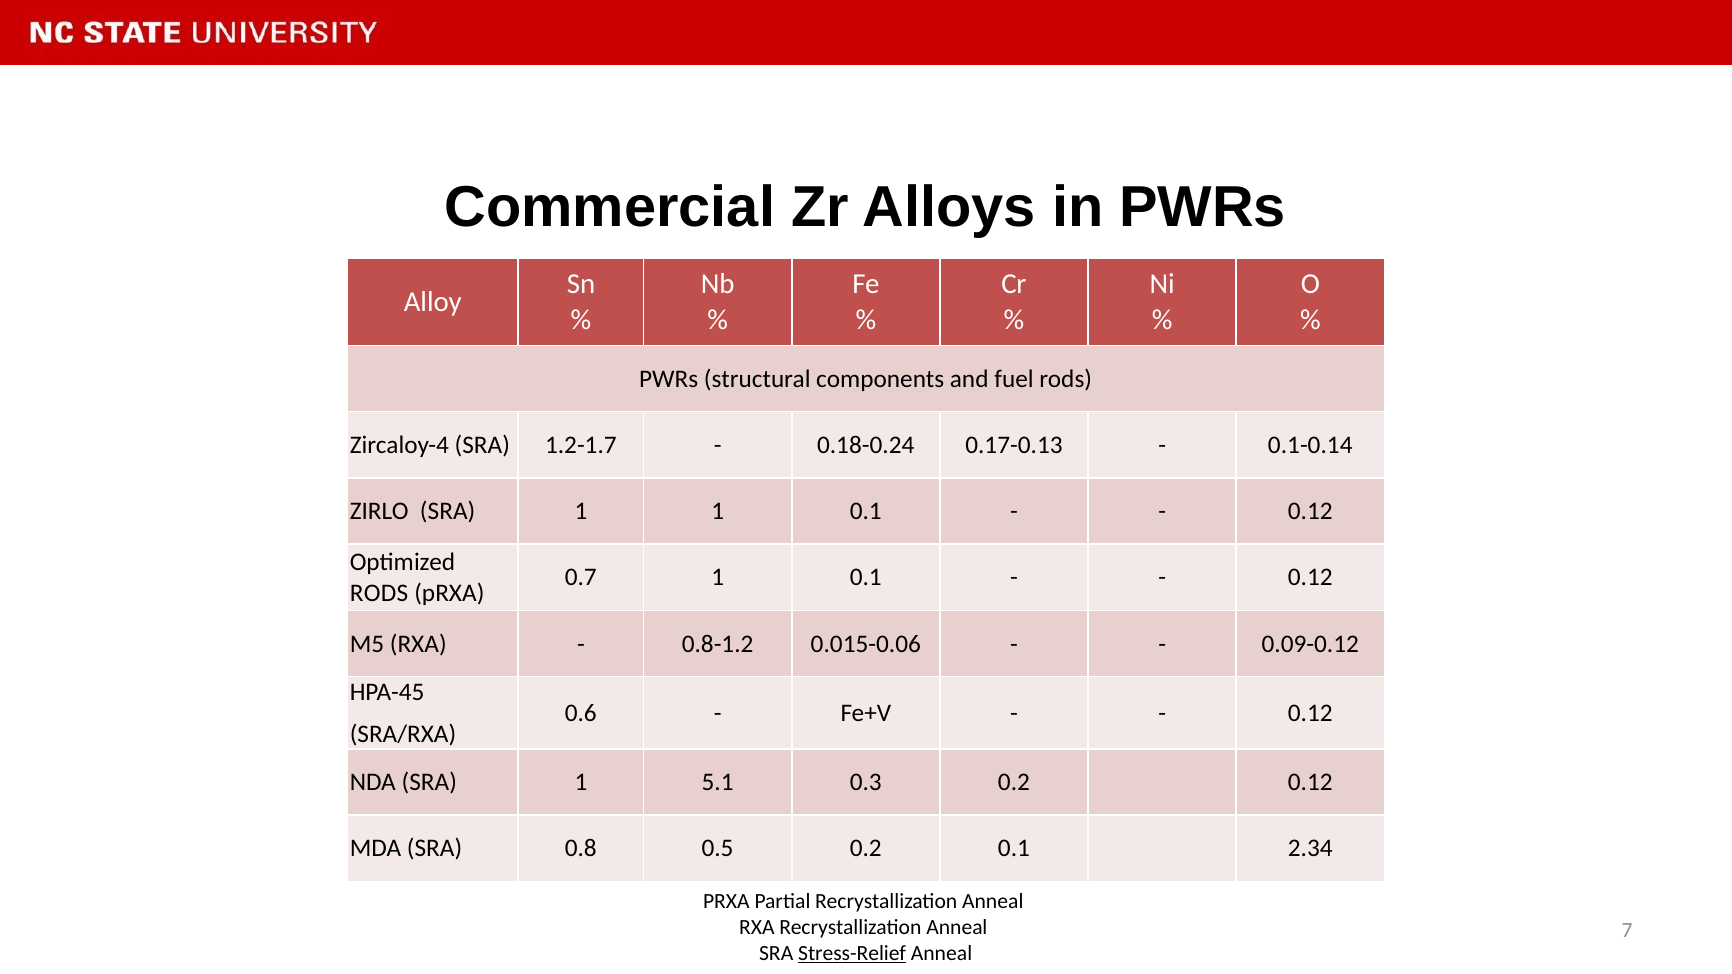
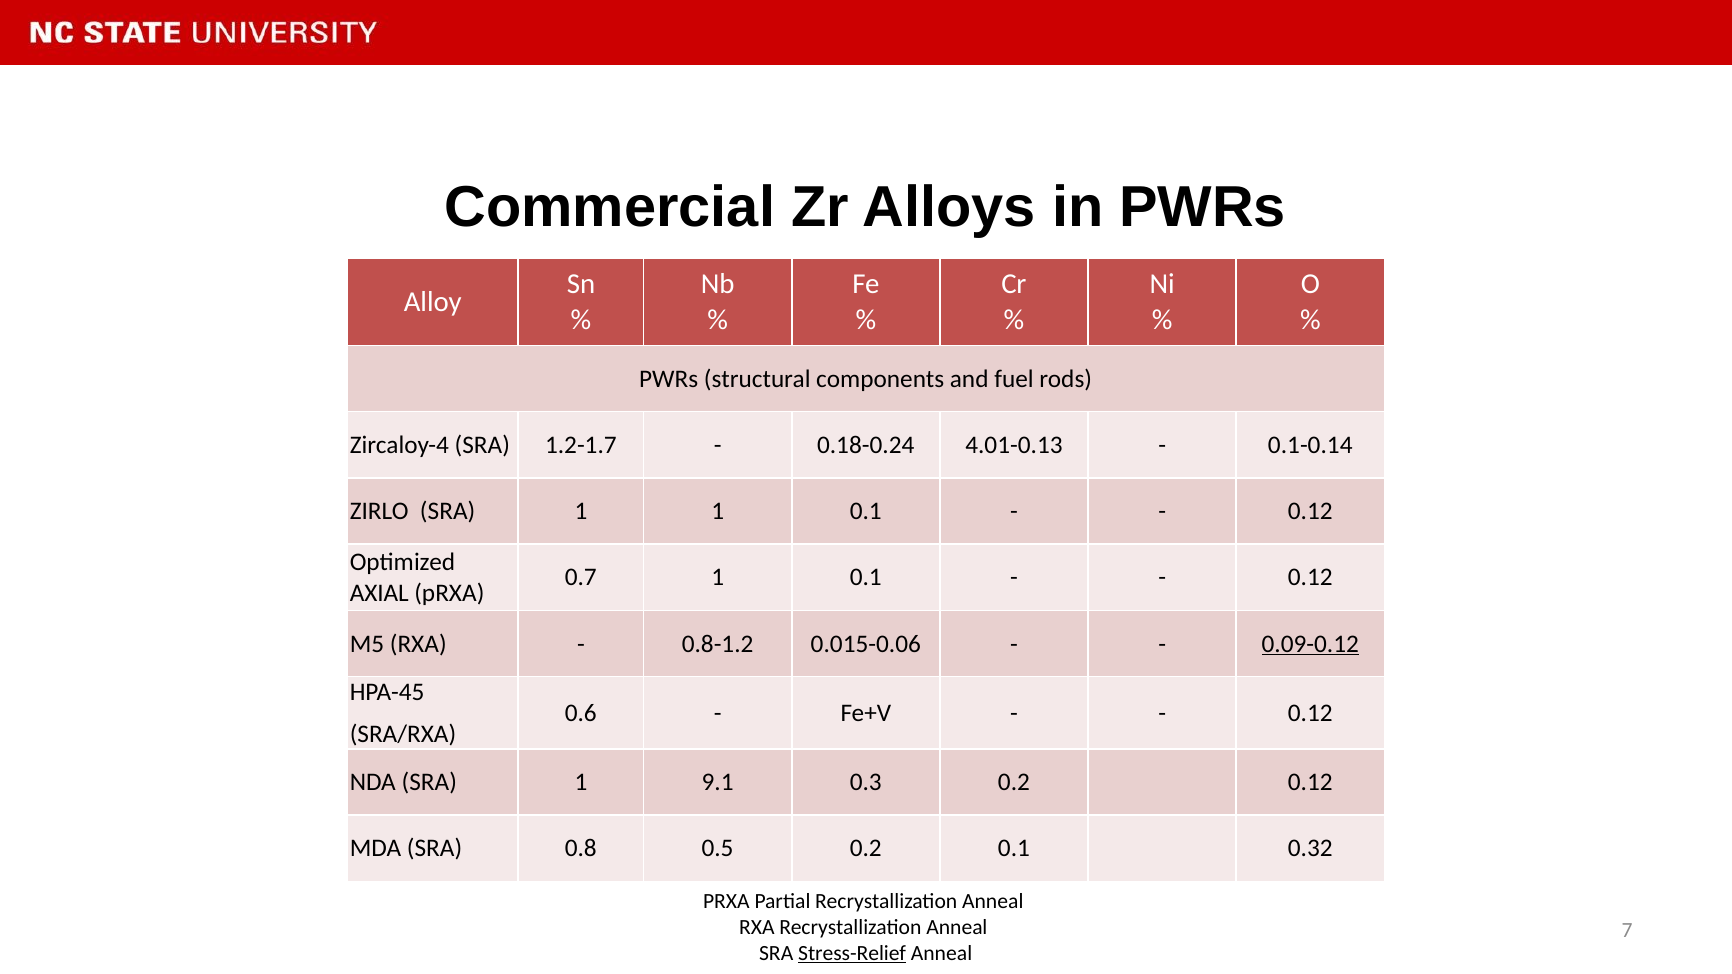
0.17-0.13: 0.17-0.13 -> 4.01-0.13 (1014, 445)
RODS: RODS -> AXIAL (379, 593)
0.09-0.12 underline: none -> present (1310, 644)
5.1: 5.1 -> 9.1 (718, 783)
2.34: 2.34 -> 0.32 (1310, 849)
